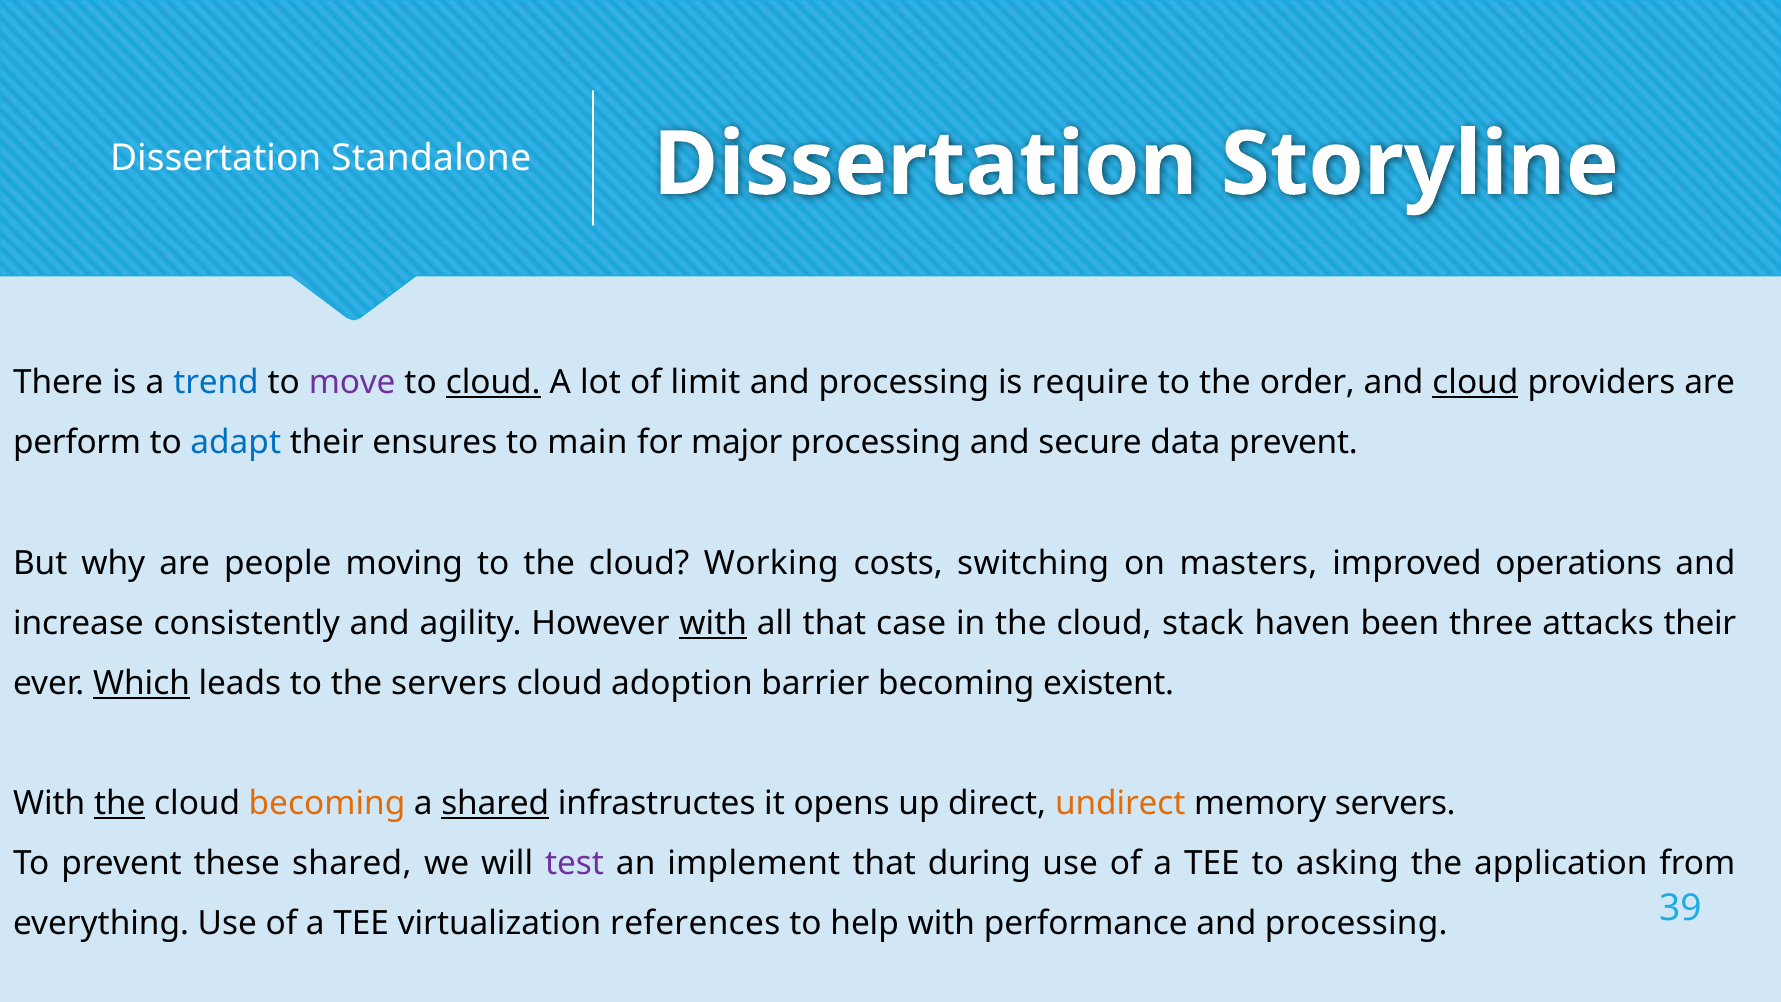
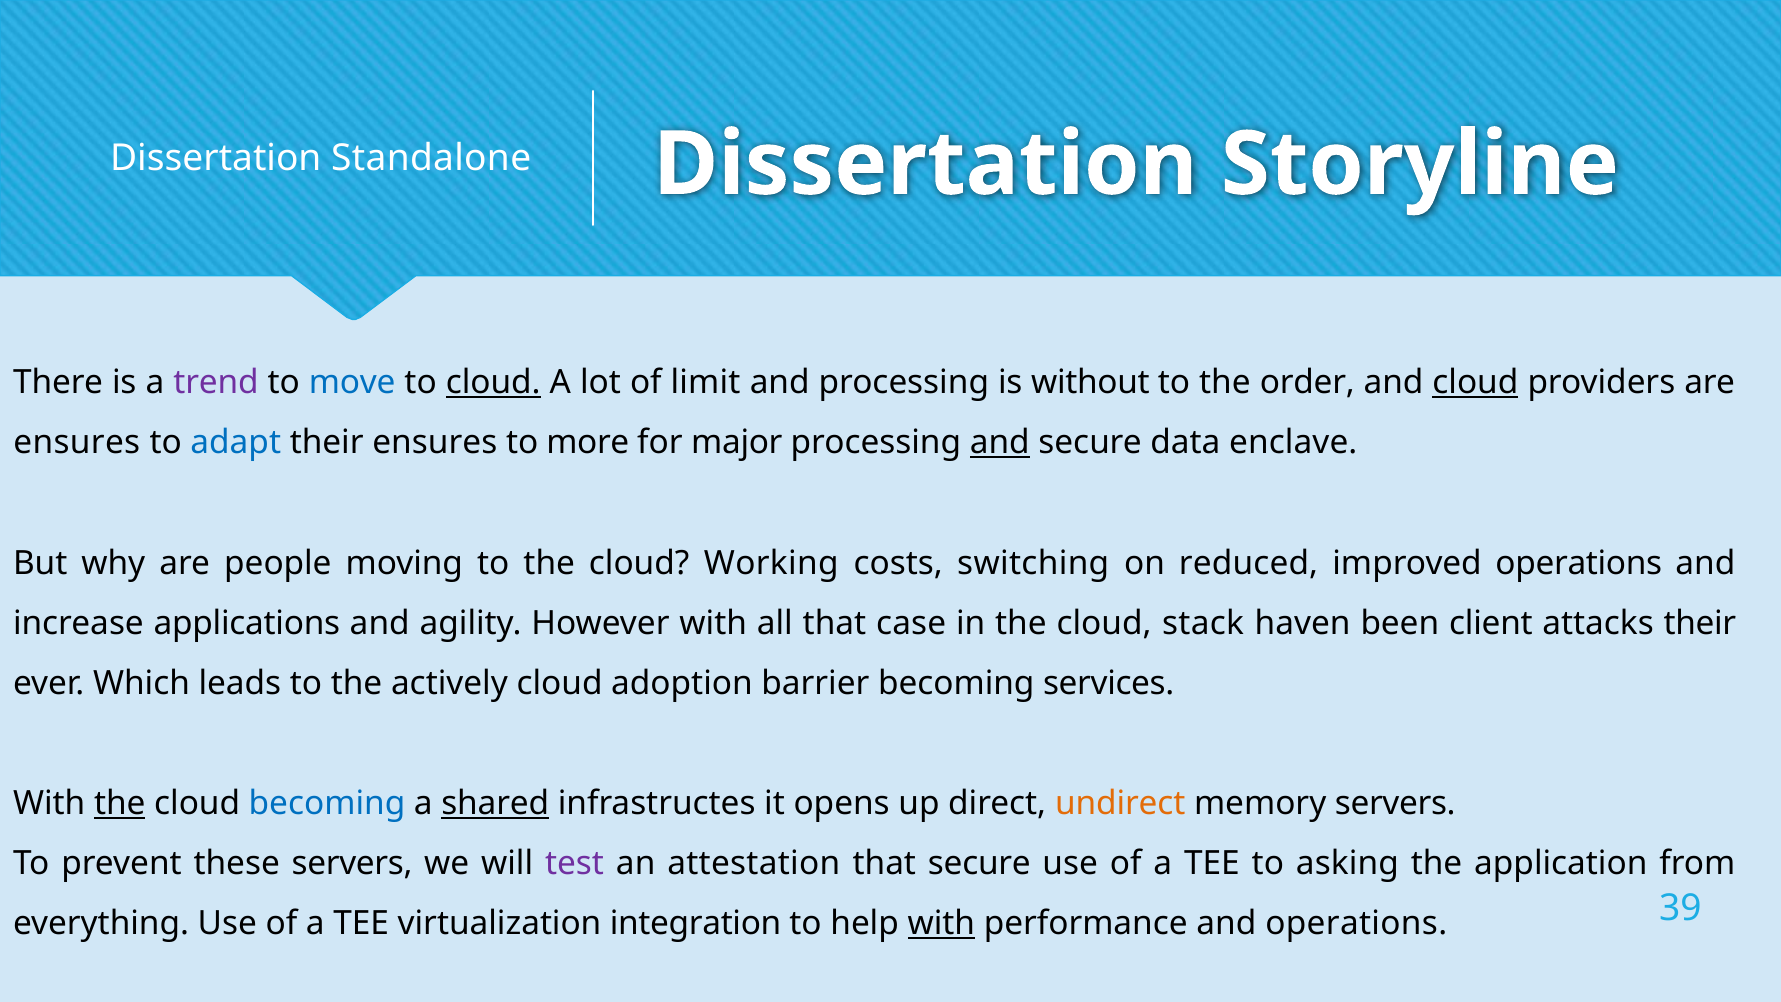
trend colour: blue -> purple (216, 383)
move colour: purple -> blue (352, 383)
require: require -> without (1090, 383)
perform: perform -> ensures (77, 443)
main: main -> more (588, 443)
and underline: none -> present (1000, 443)
data prevent: prevent -> enclave (1293, 443)
masters: masters -> reduced (1249, 563)
consistently: consistently -> applications (247, 623)
with underline: present -> none (713, 623)
three: three -> client (1491, 623)
Which underline: present -> none (141, 683)
the servers: servers -> actively (449, 683)
existent: existent -> services (1109, 683)
becoming colour: orange -> blue (327, 803)
these shared: shared -> servers (352, 864)
implement: implement -> attestation (754, 864)
that during: during -> secure (979, 864)
references: references -> integration (696, 924)
with underline: none -> present (941, 924)
performance and processing: processing -> operations (1356, 924)
